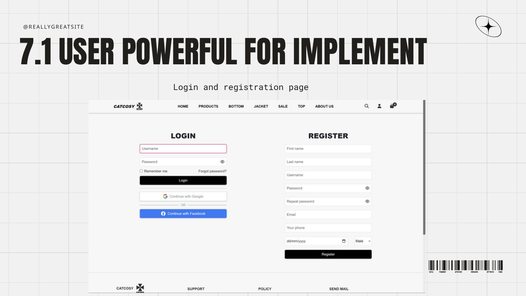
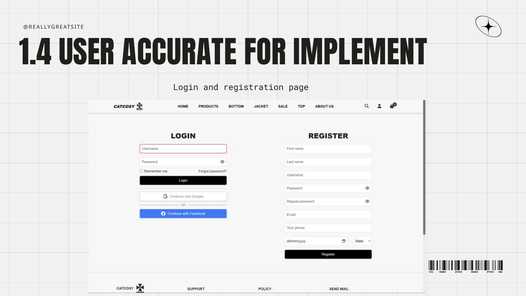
7.1: 7.1 -> 1.4 (35, 54)
POWERFUL: POWERFUL -> ACCURATE (179, 54)
